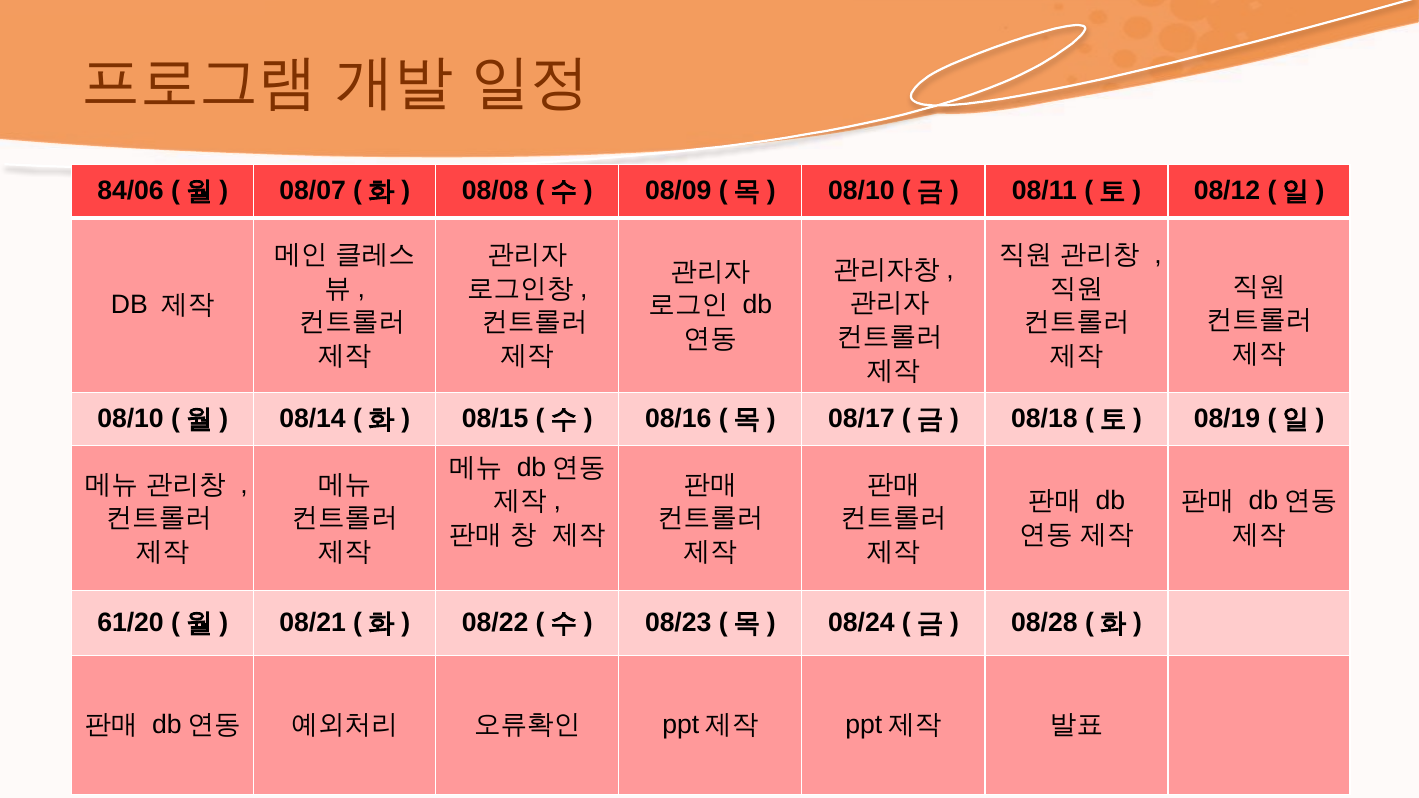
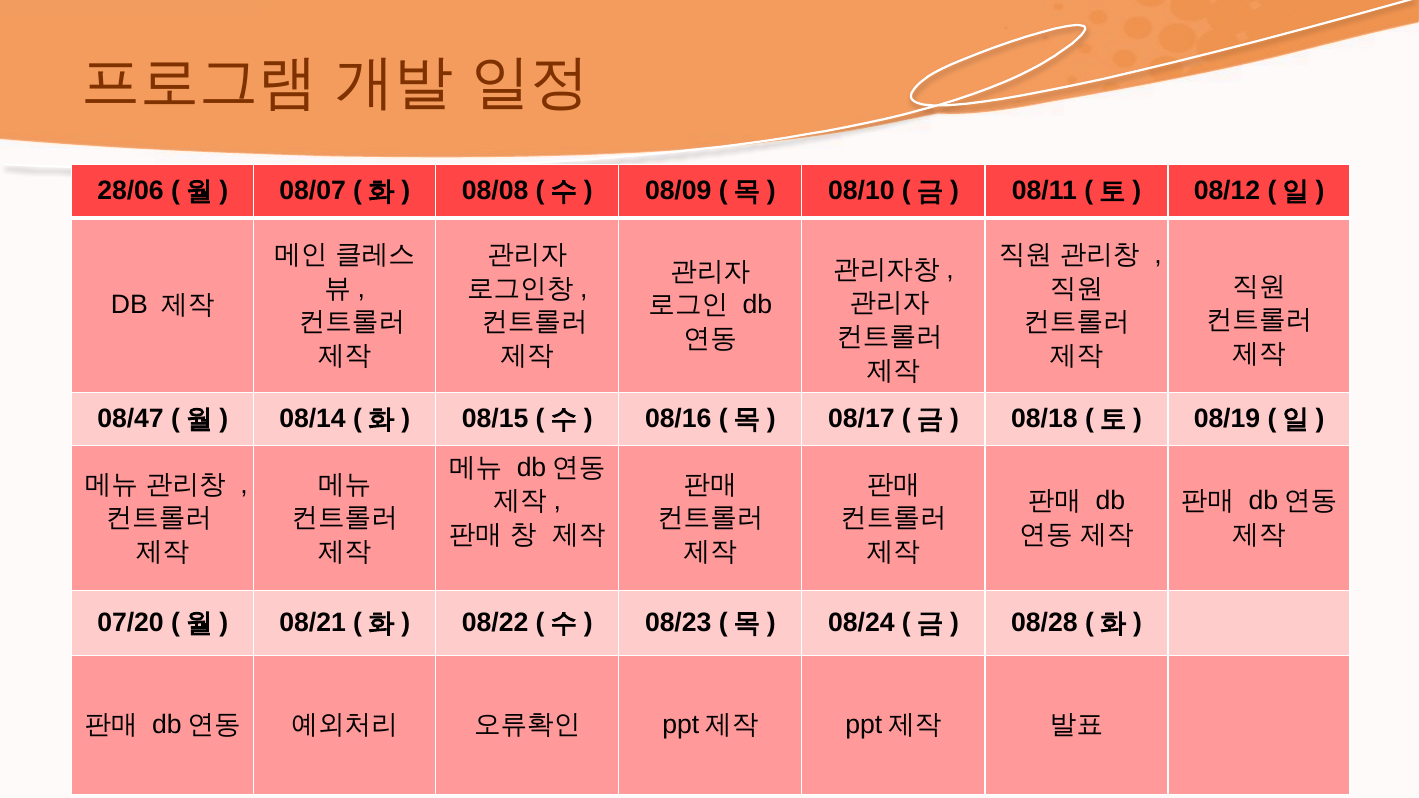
84/06: 84/06 -> 28/06 (131, 191)
08/10: 08/10 -> 08/47 (131, 419)
61/20: 61/20 -> 07/20 (131, 623)
